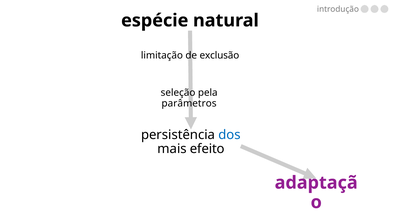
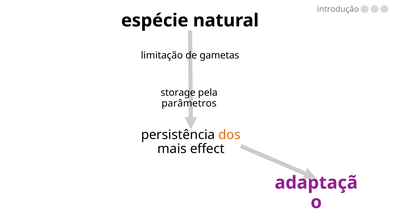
exclusão: exclusão -> gametas (219, 55)
seleção: seleção -> storage (178, 93)
dos colour: blue -> orange (230, 135)
efeito: efeito -> effect (207, 149)
